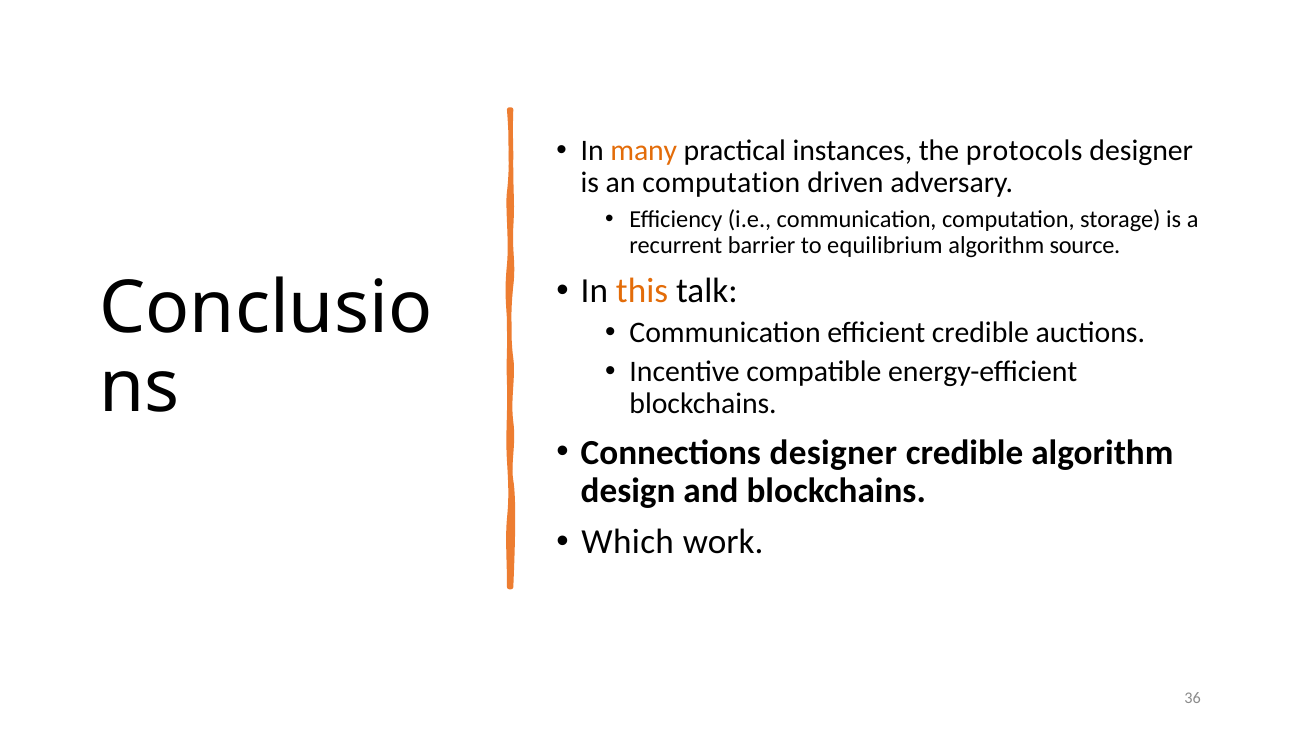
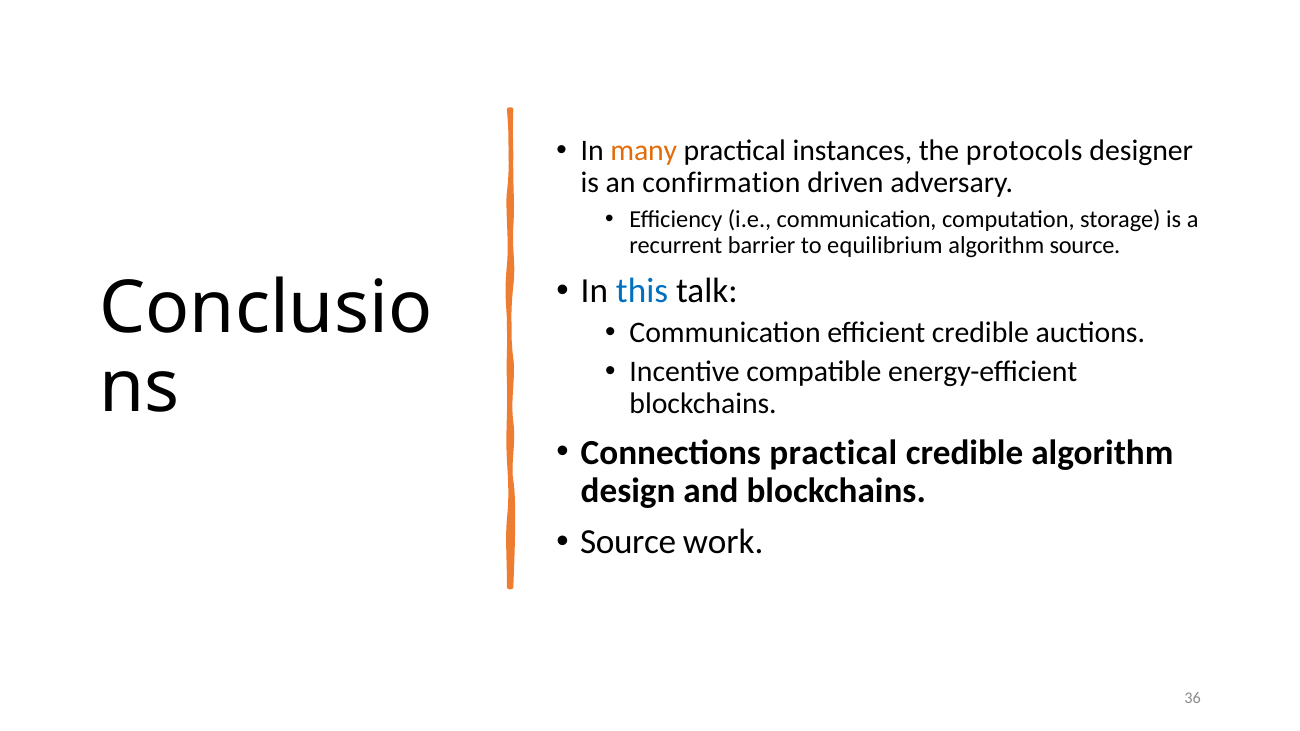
an computation: computation -> confirmation (721, 183)
this colour: orange -> blue (642, 291)
Connections designer: designer -> practical (833, 453)
Which: Which -> Source (628, 543)
